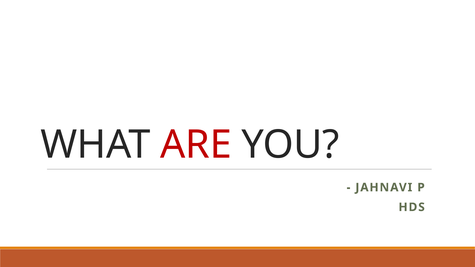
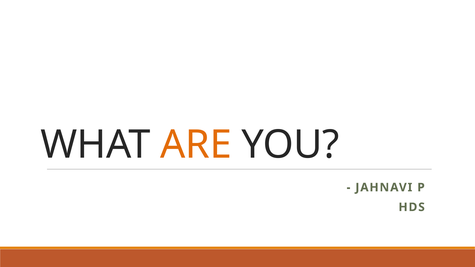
ARE colour: red -> orange (196, 145)
